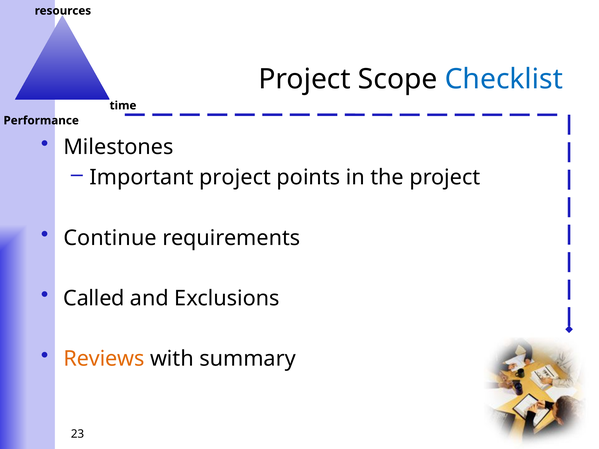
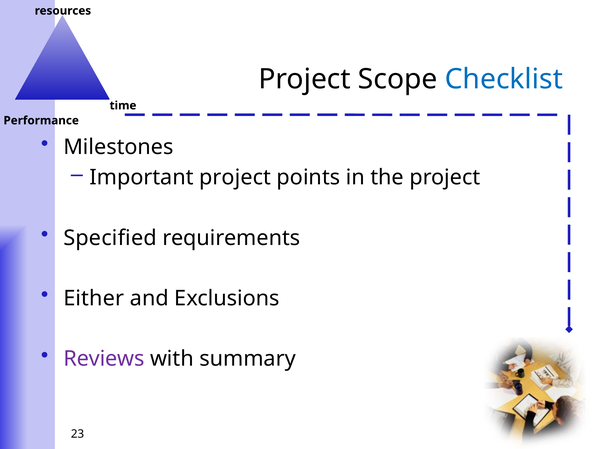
Continue: Continue -> Specified (110, 238)
Called: Called -> Either (94, 299)
Reviews colour: orange -> purple (104, 359)
